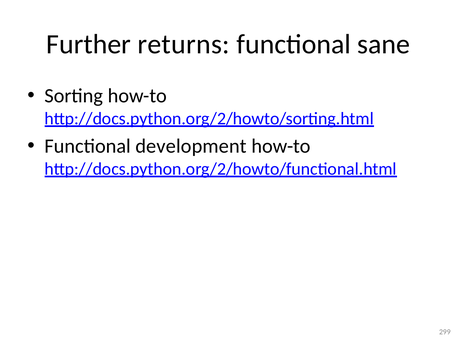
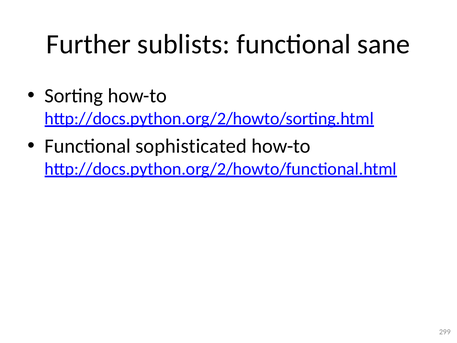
returns: returns -> sublists (184, 44)
development: development -> sophisticated (191, 146)
